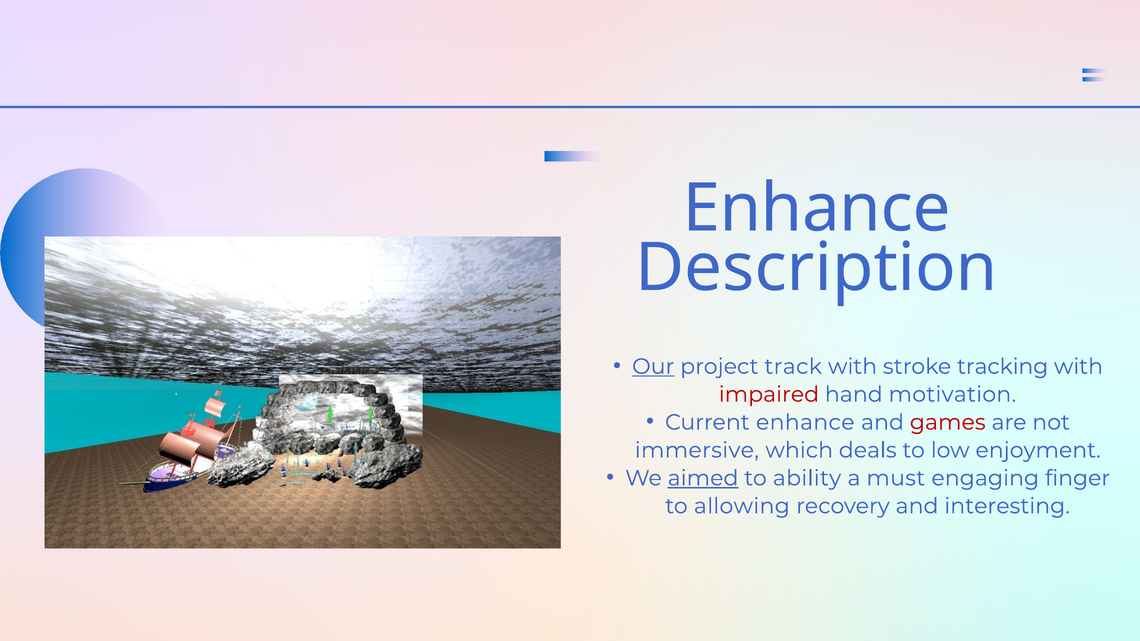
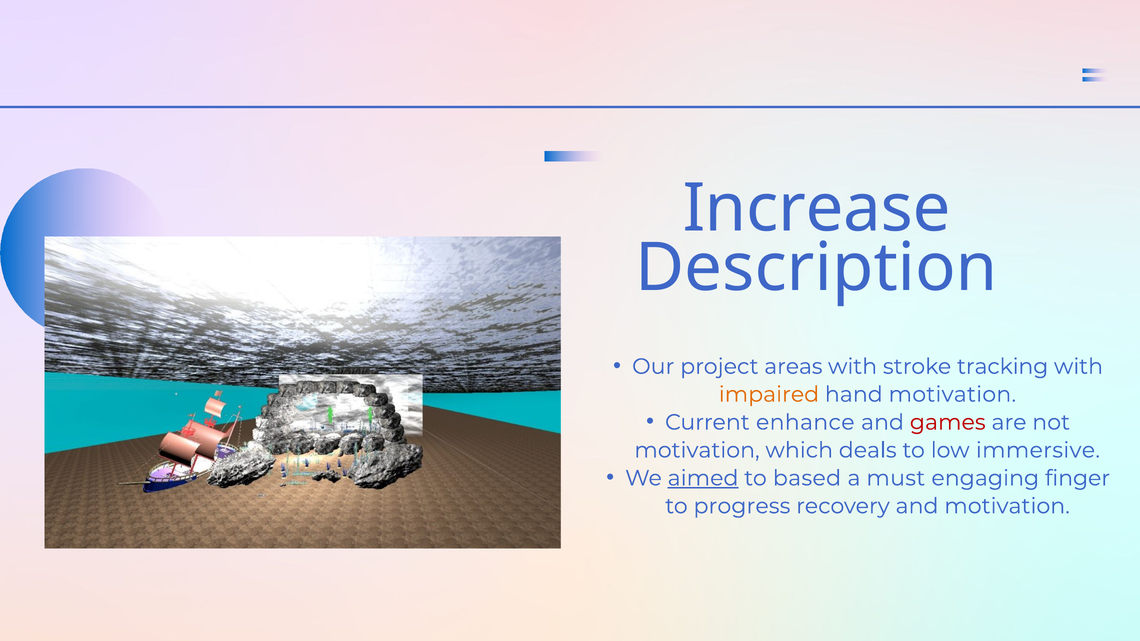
Enhance: Enhance -> Increase (817, 208)
Our underline: present -> none (653, 367)
track: track -> areas (793, 367)
impaired colour: red -> orange (769, 395)
immersive: immersive -> motivation (697, 450)
enjoyment: enjoyment -> immersive (1038, 450)
ability: ability -> based (807, 478)
allowing: allowing -> progress (742, 506)
and interesting: interesting -> motivation (1007, 506)
